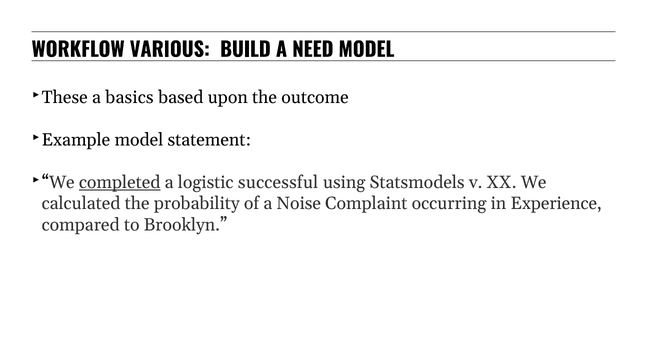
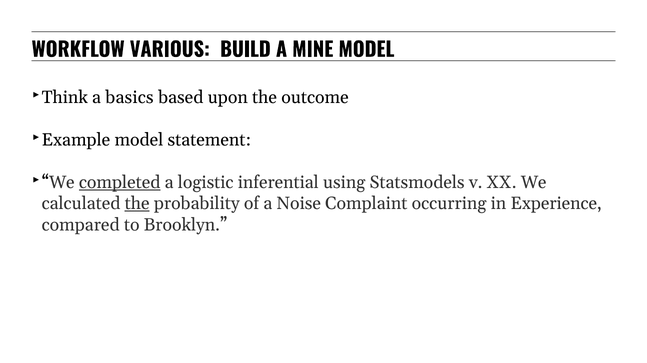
NEED: NEED -> MINE (313, 50)
These: These -> Think (65, 97)
successful: successful -> inferential (278, 182)
the underline: none -> present (137, 204)
